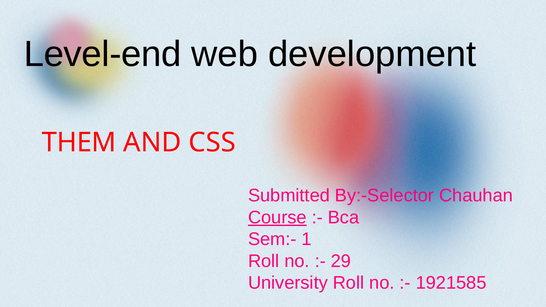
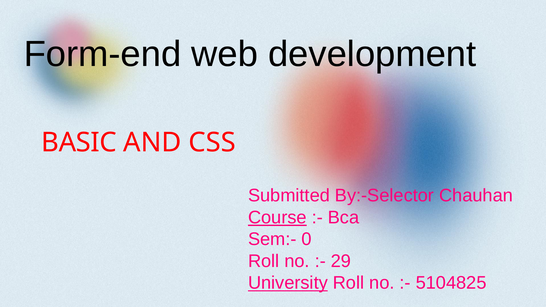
Level-end: Level-end -> Form-end (102, 54)
THEM: THEM -> BASIC (79, 143)
1: 1 -> 0 (307, 239)
University underline: none -> present (288, 283)
1921585: 1921585 -> 5104825 (451, 283)
